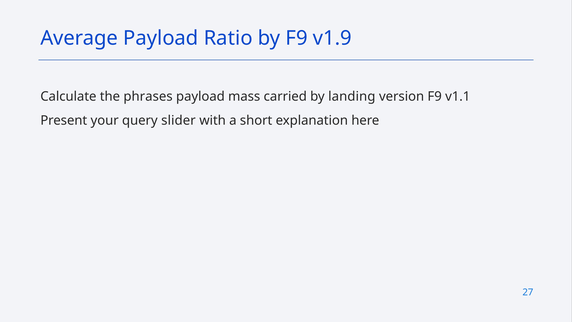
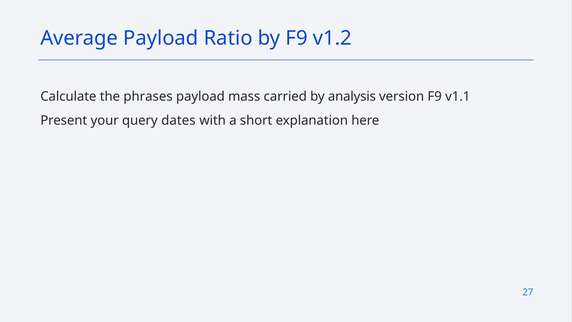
v1.9: v1.9 -> v1.2 (332, 38)
landing: landing -> analysis (352, 97)
slider: slider -> dates (178, 121)
